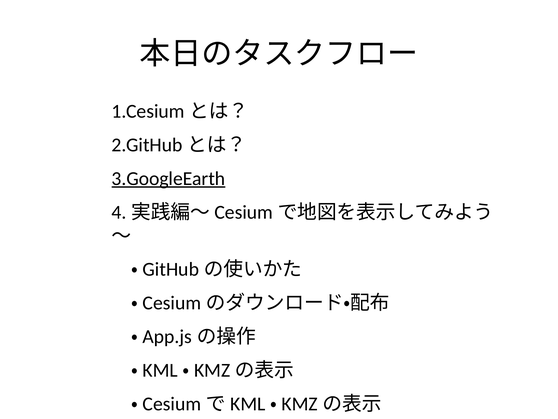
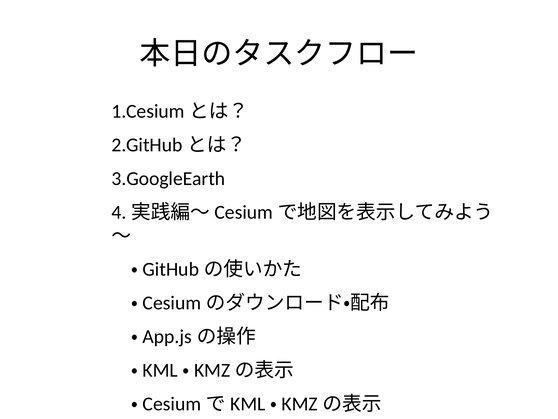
3.GoogleEarth underline: present -> none (168, 178)
